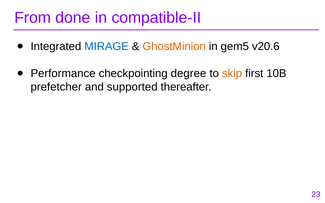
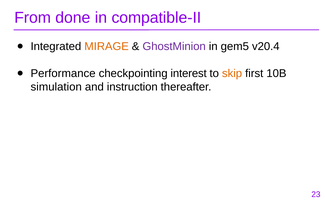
MIRAGE colour: blue -> orange (107, 46)
GhostMinion colour: orange -> purple (174, 46)
v20.6: v20.6 -> v20.4 (266, 46)
degree: degree -> interest (189, 73)
prefetcher: prefetcher -> simulation (56, 87)
supported: supported -> instruction (132, 87)
